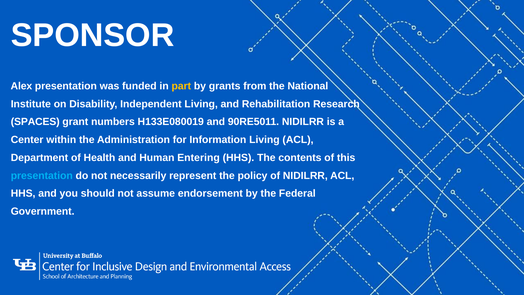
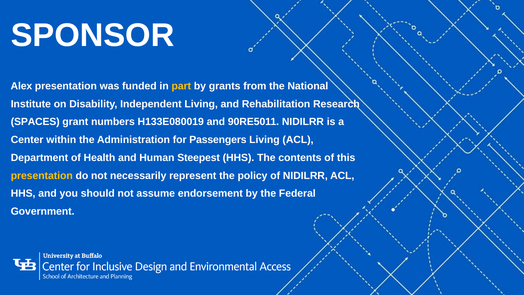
Information: Information -> Passengers (218, 140)
Entering: Entering -> Steepest (199, 158)
presentation colour: light blue -> yellow (42, 175)
